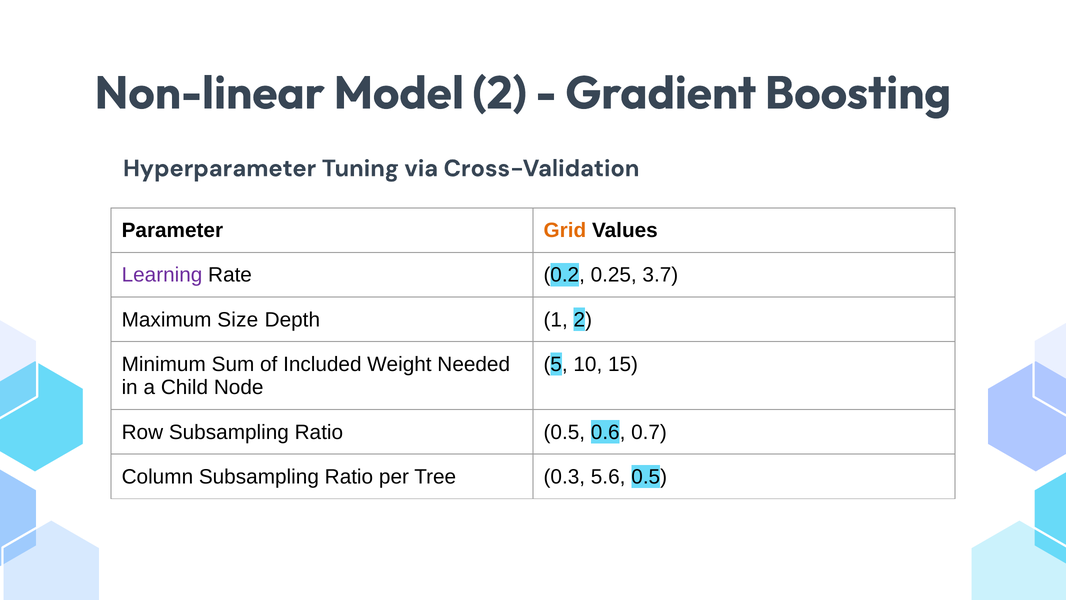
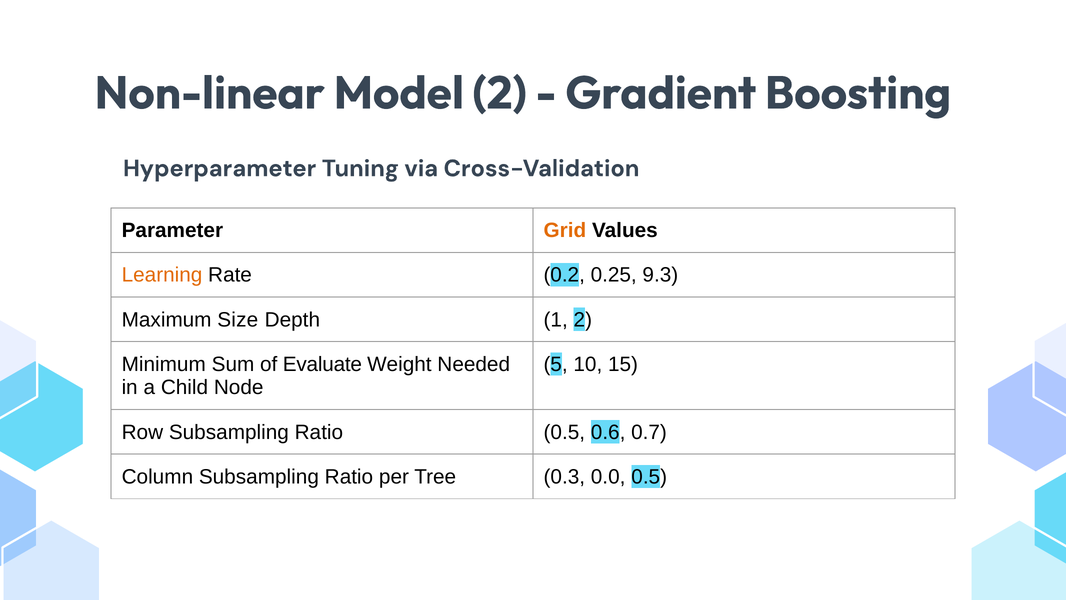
Learning colour: purple -> orange (162, 275)
3.7: 3.7 -> 9.3 (660, 275)
Included: Included -> Evaluate (322, 364)
5.6: 5.6 -> 0.0 (608, 477)
